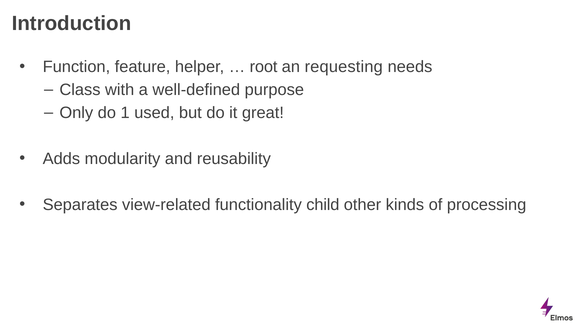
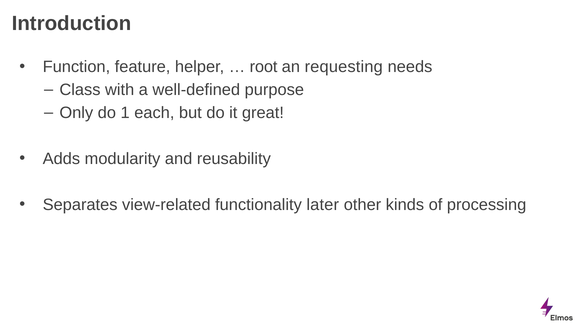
used: used -> each (154, 113)
child: child -> later (323, 205)
